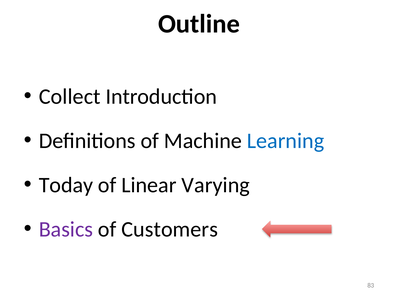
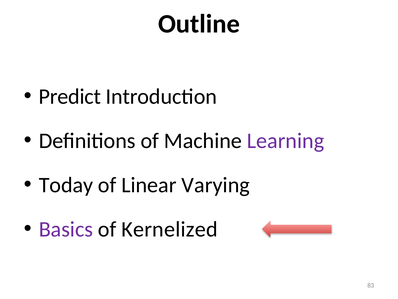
Collect: Collect -> Predict (70, 96)
Learning colour: blue -> purple (286, 141)
Customers: Customers -> Kernelized (170, 229)
